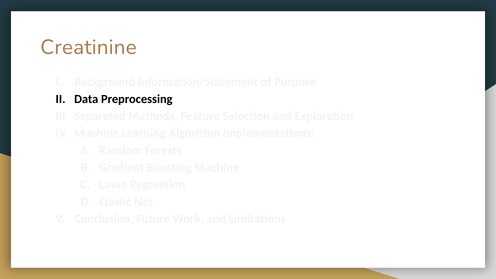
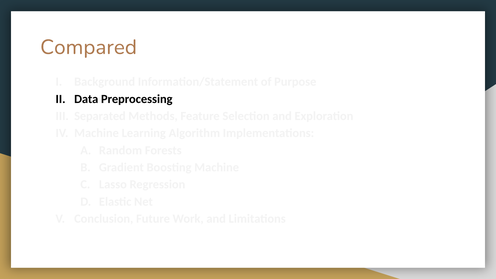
Creatinine: Creatinine -> Compared (89, 47)
